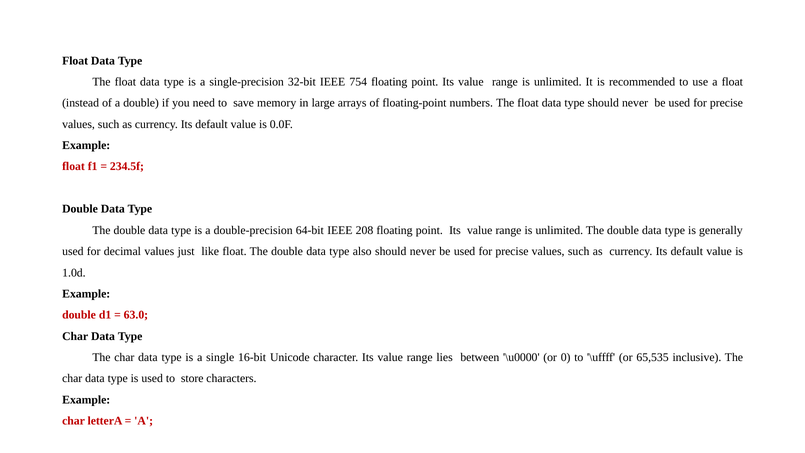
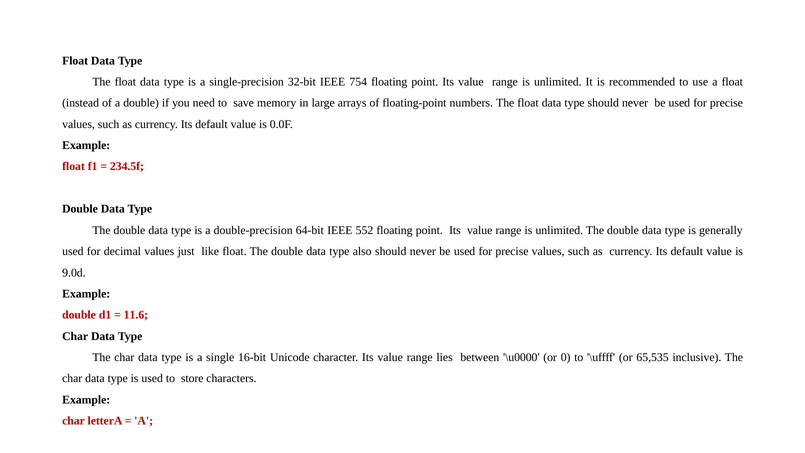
208: 208 -> 552 (364, 230)
1.0d: 1.0d -> 9.0d (74, 273)
63.0: 63.0 -> 11.6 (136, 315)
